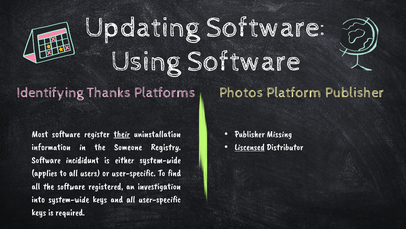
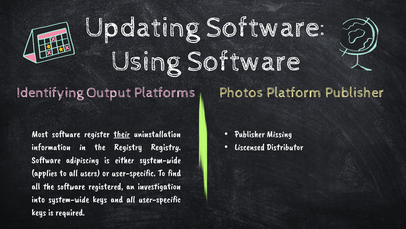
Thanks: Thanks -> Output (109, 92)
Liscensed underline: present -> none (250, 147)
the Someone: Someone -> Registry (128, 147)
incididunt: incididunt -> adipiscing (82, 160)
